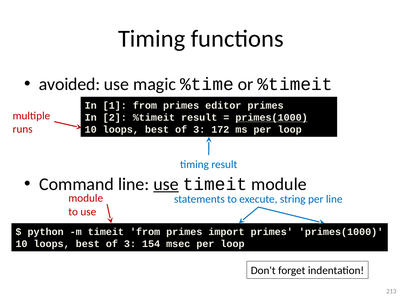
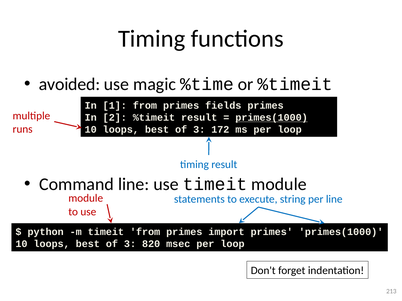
editor: editor -> fields (223, 106)
use underline: present -> none (166, 184)
154: 154 -> 820 (151, 244)
